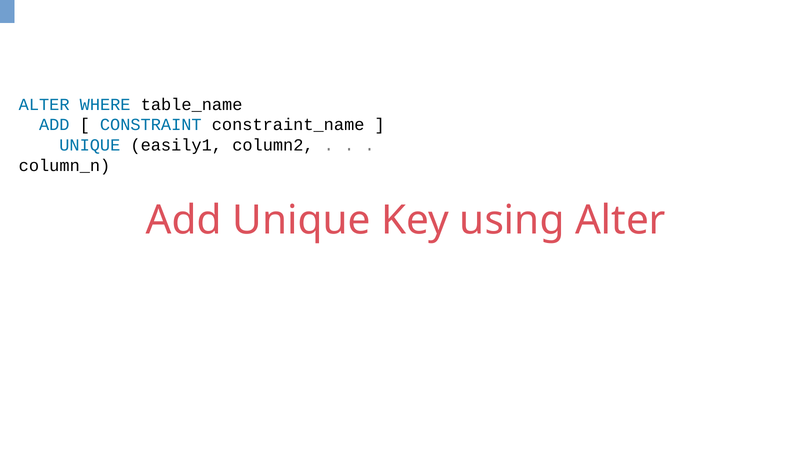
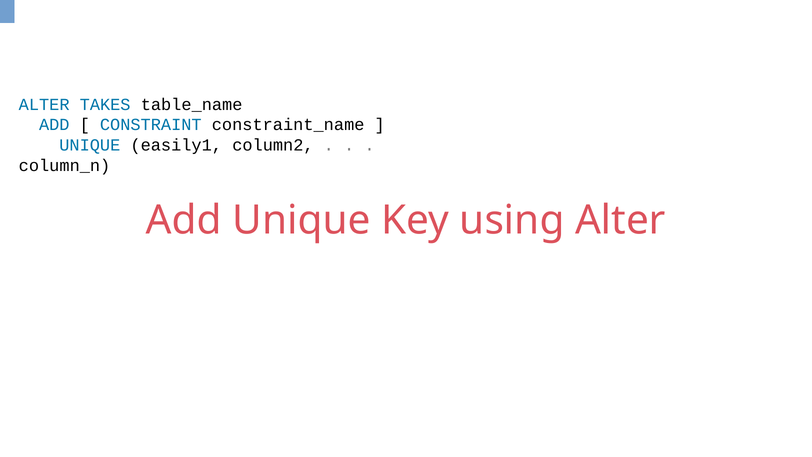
WHERE: WHERE -> TAKES (105, 104)
